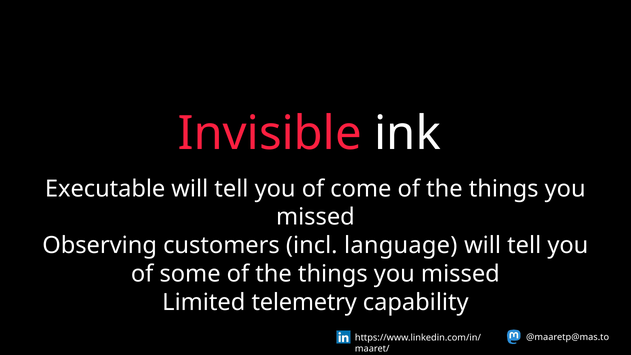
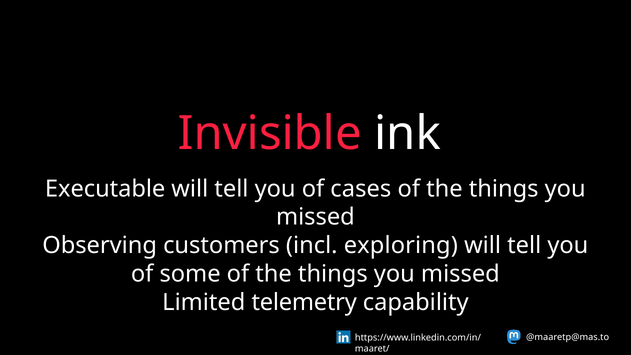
come: come -> cases (361, 189)
language: language -> exploring (401, 246)
